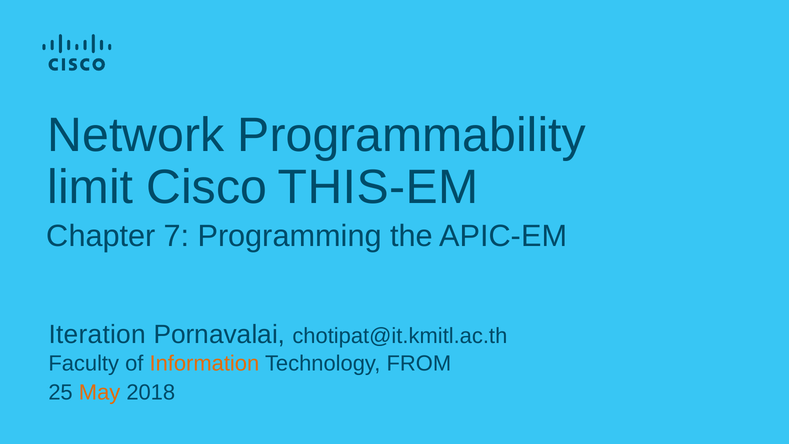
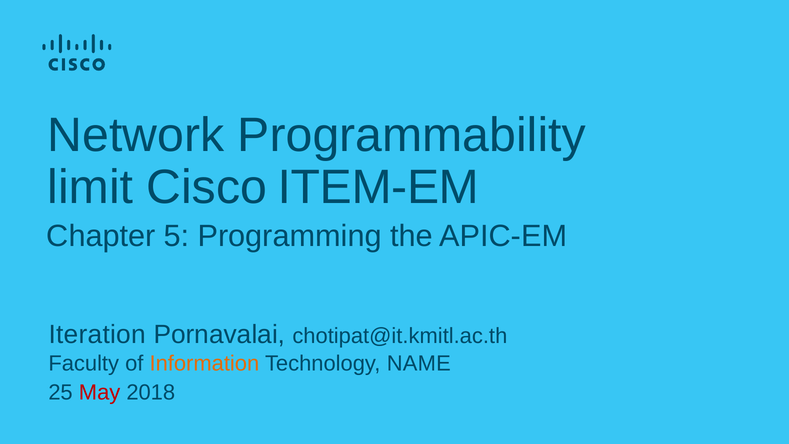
THIS-EM: THIS-EM -> ITEM-EM (378, 187)
7: 7 -> 5 (177, 236)
FROM: FROM -> NAME (419, 364)
May colour: orange -> red (100, 392)
